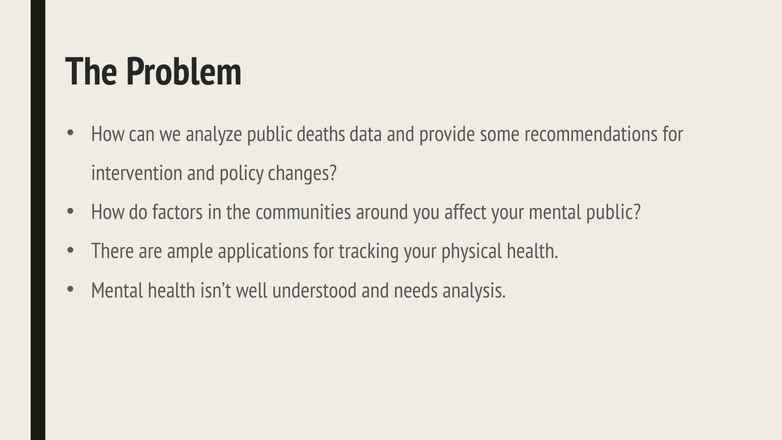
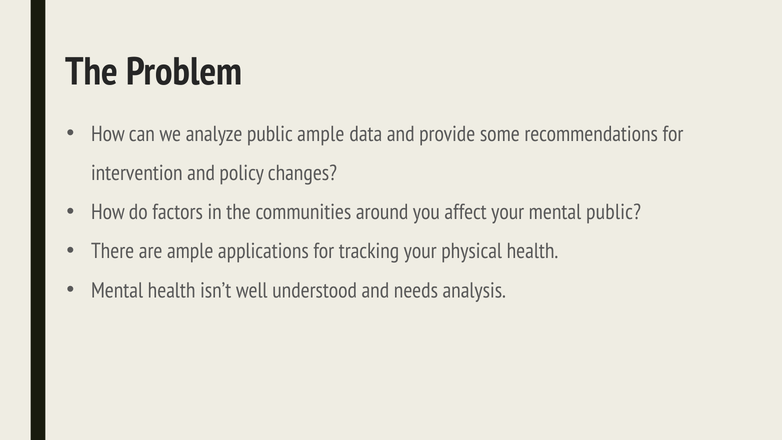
public deaths: deaths -> ample (321, 134)
